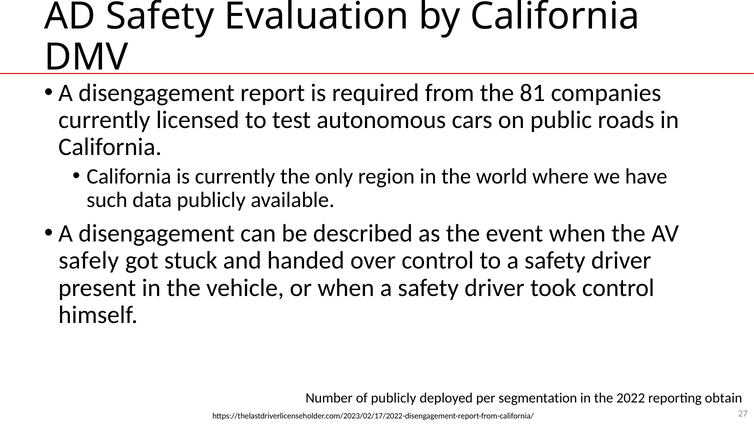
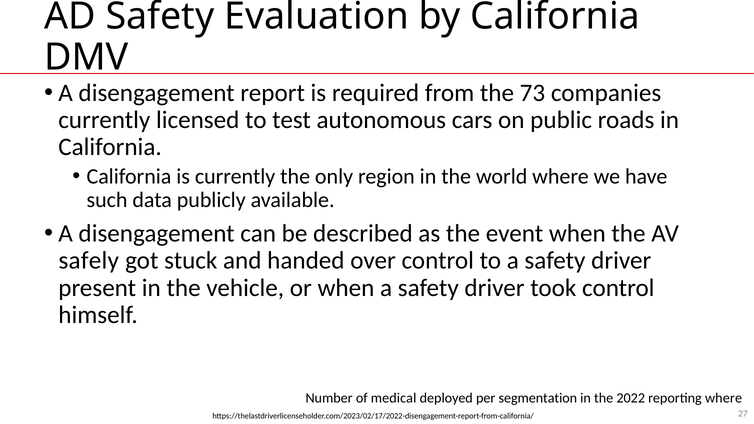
81: 81 -> 73 (532, 93)
of publicly: publicly -> medical (394, 398)
reporting obtain: obtain -> where (724, 398)
